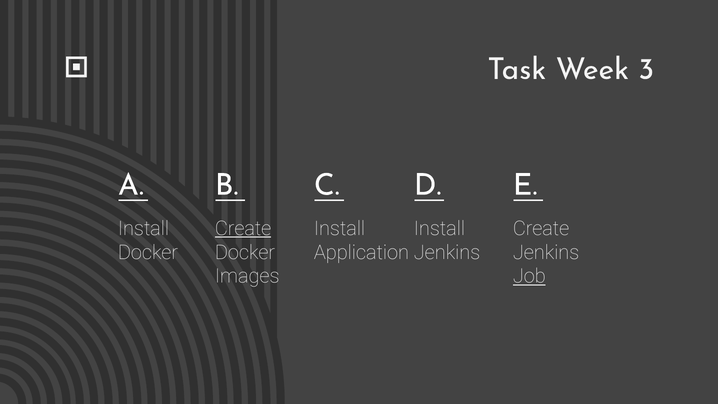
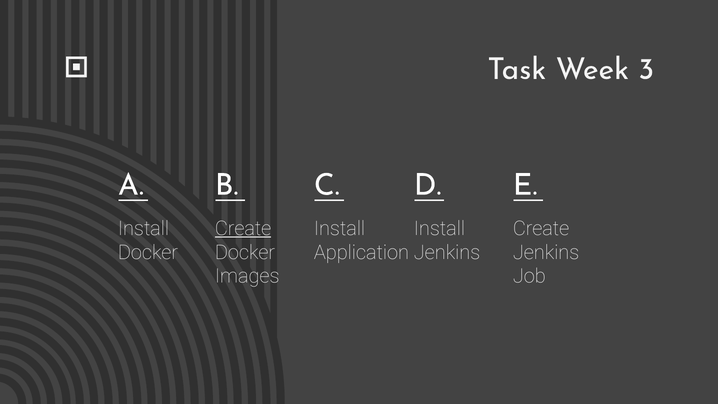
Job underline: present -> none (529, 276)
